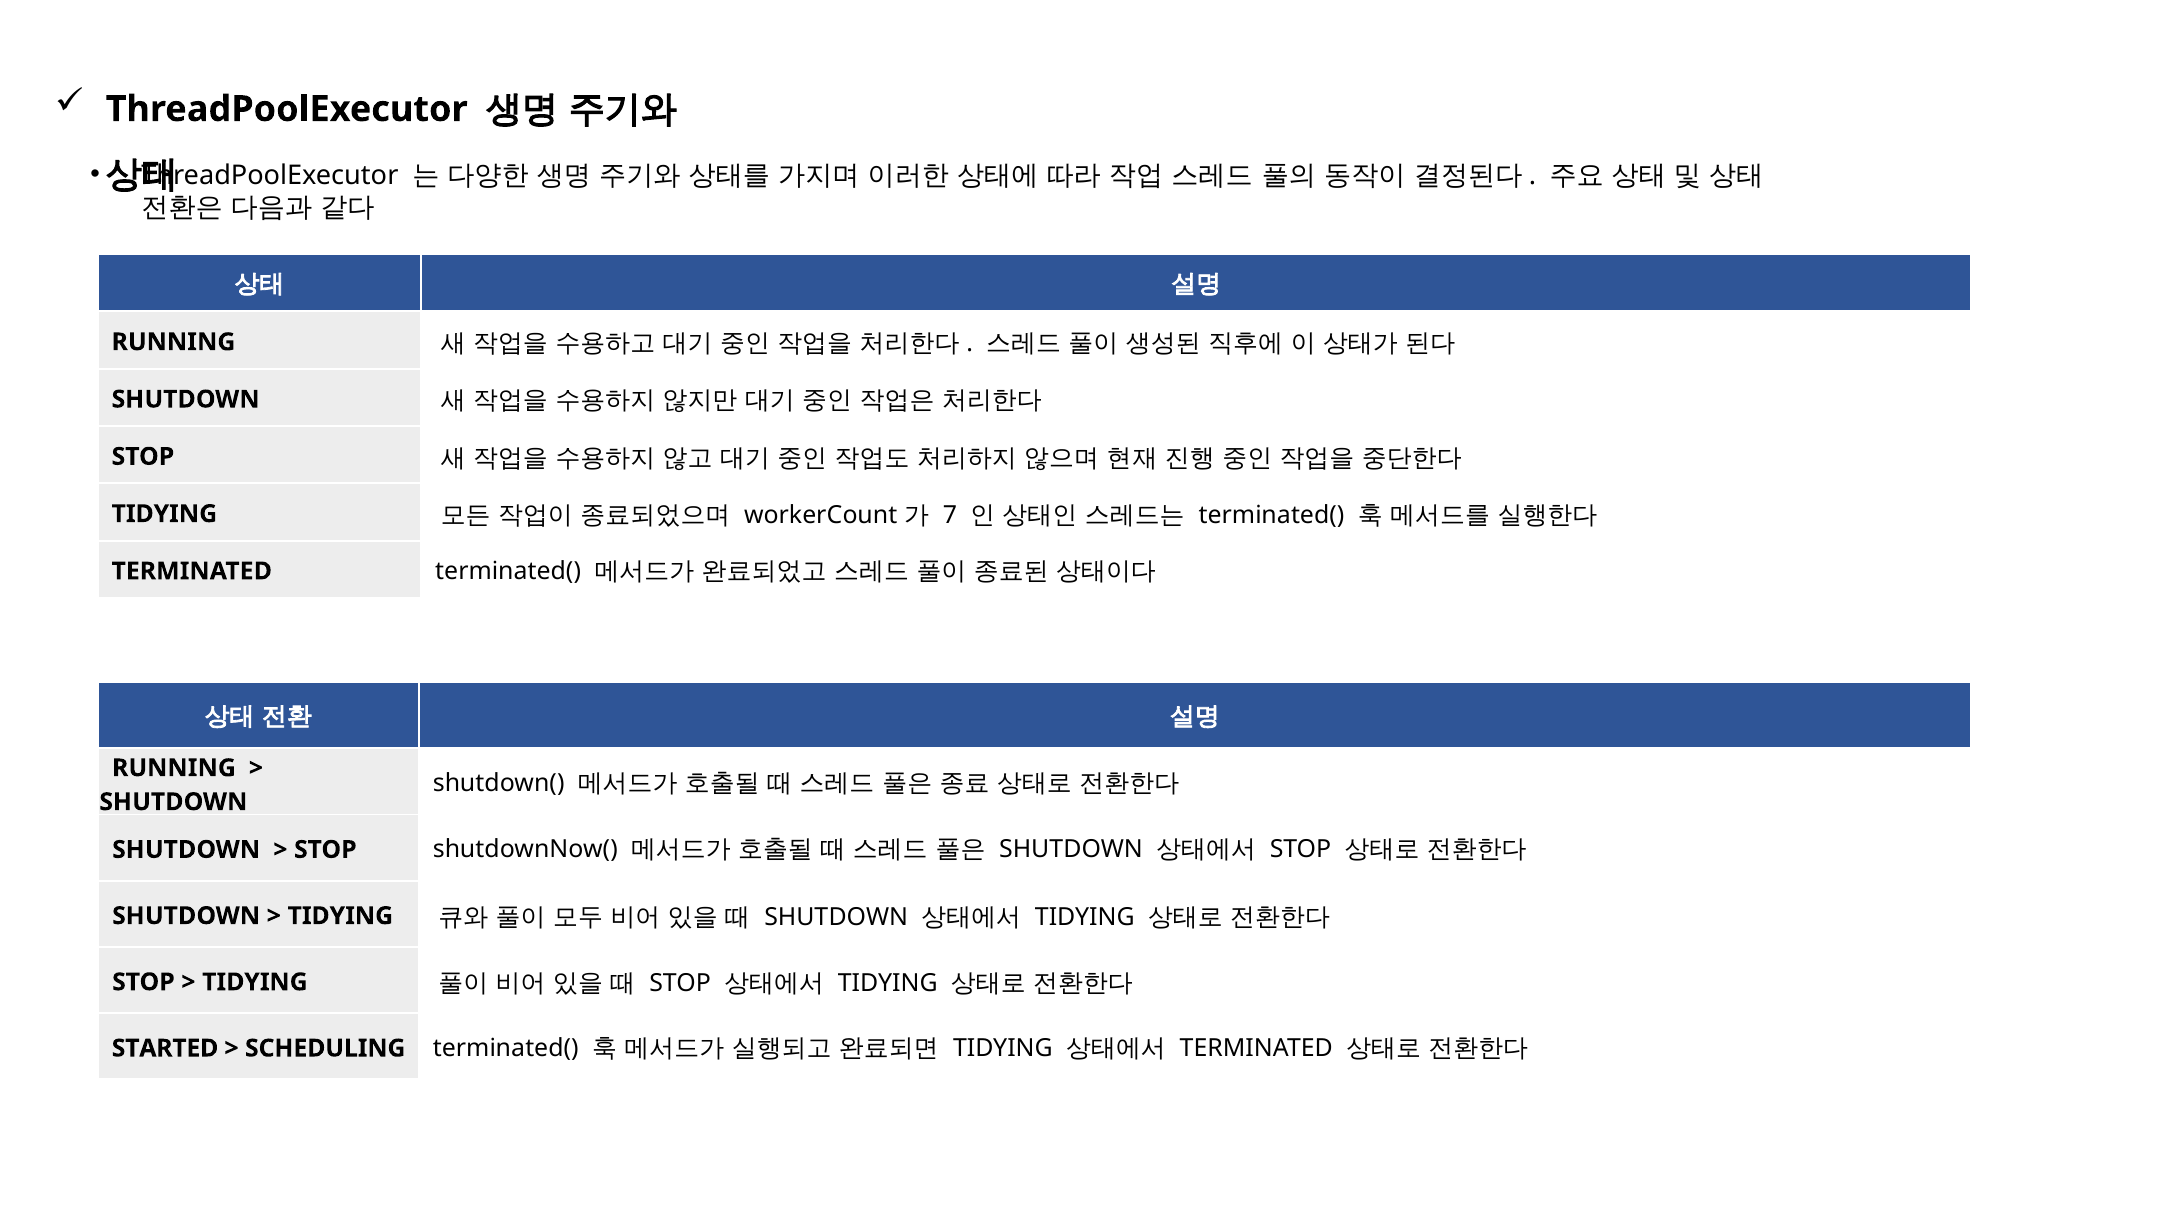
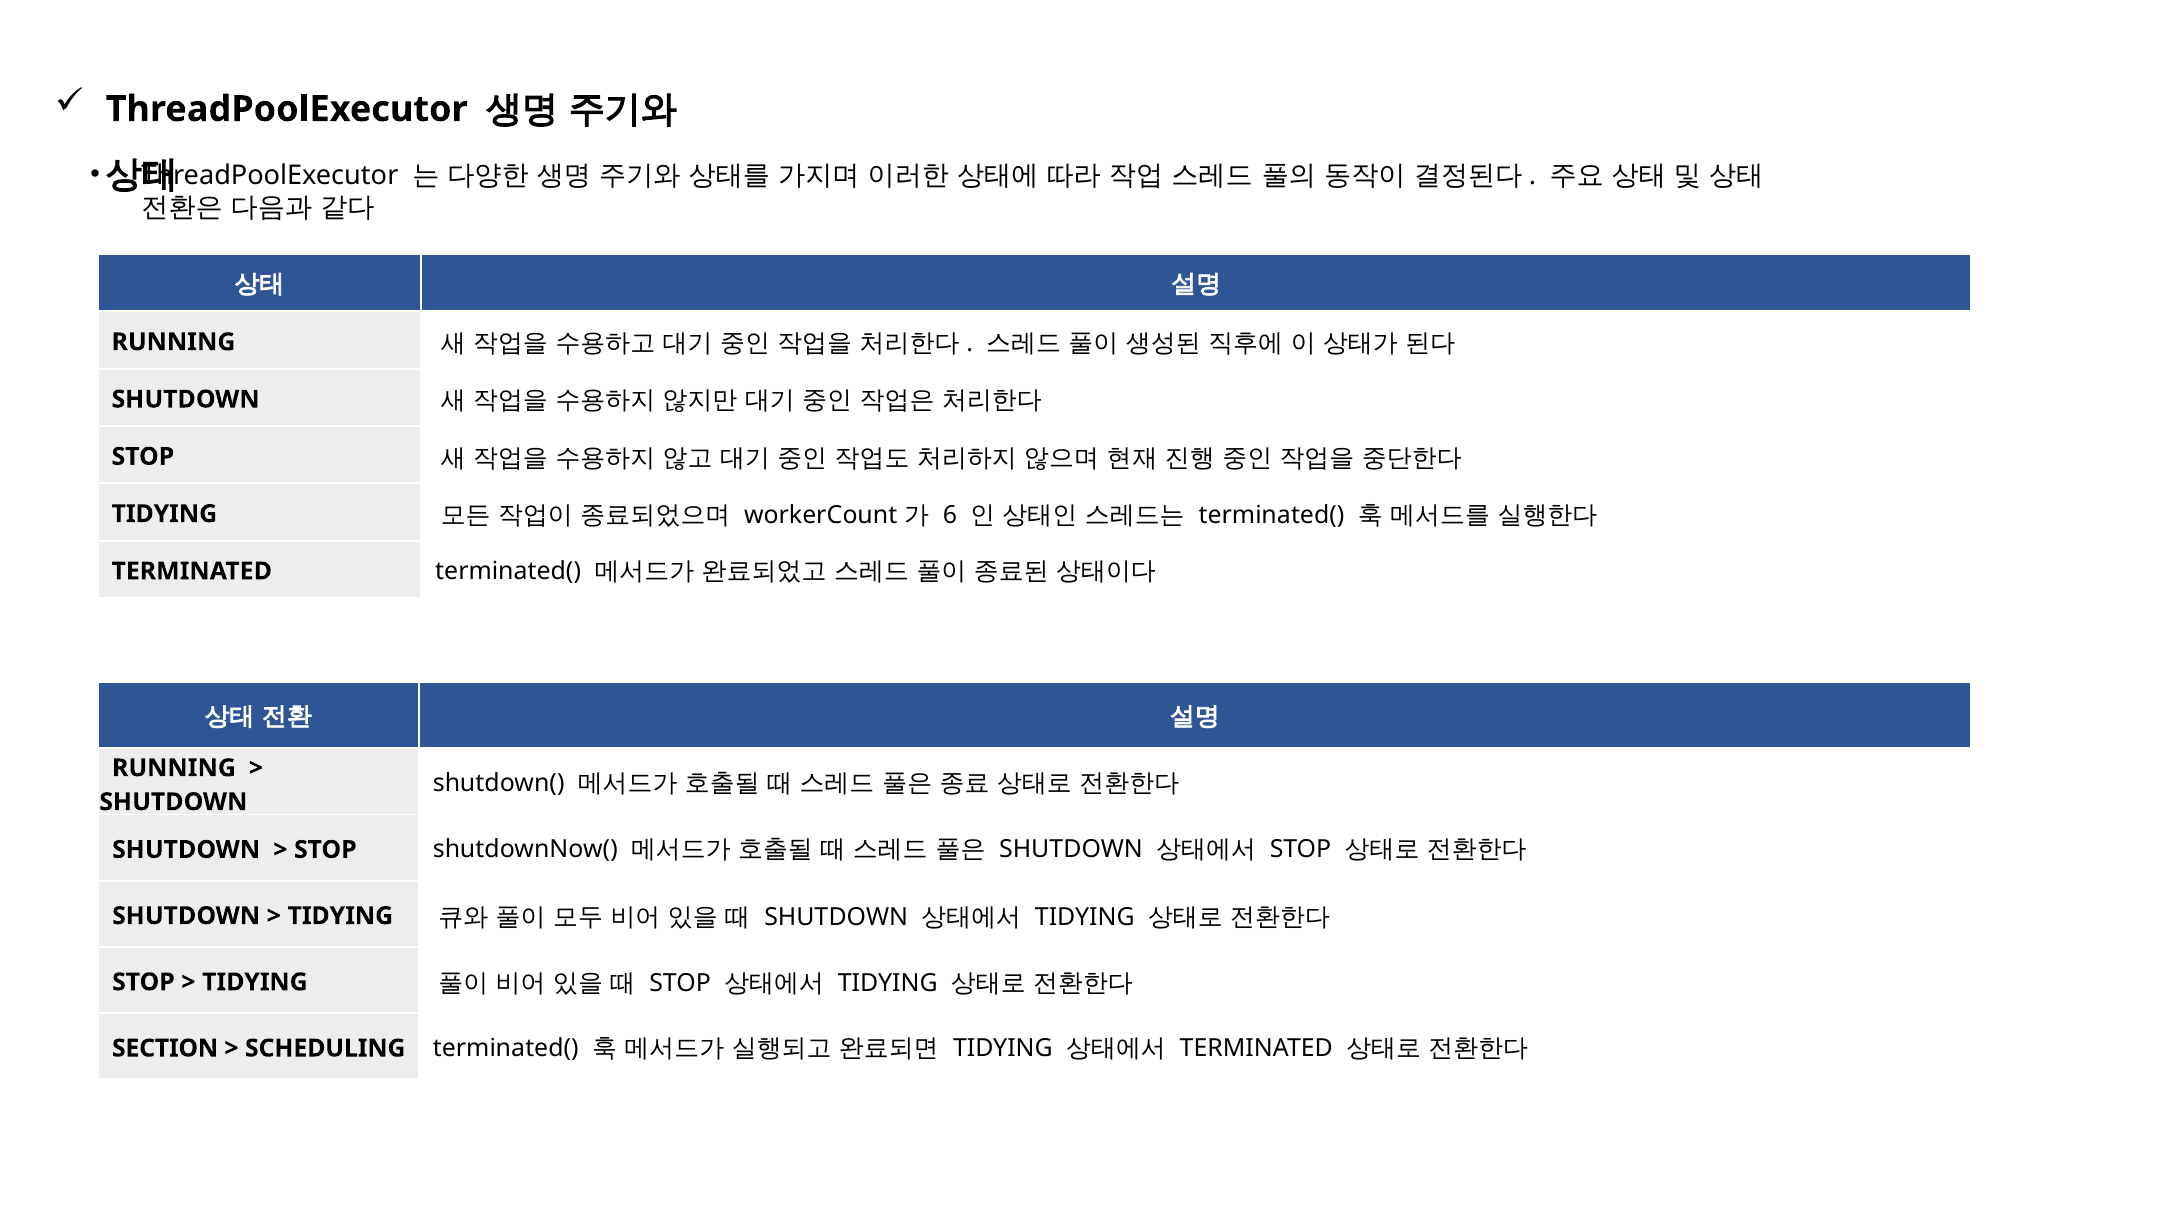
7: 7 -> 6 (950, 515)
STARTED: STARTED -> SECTION (165, 1048)
